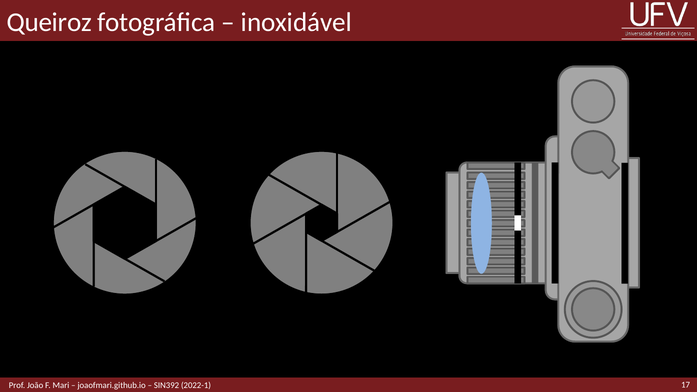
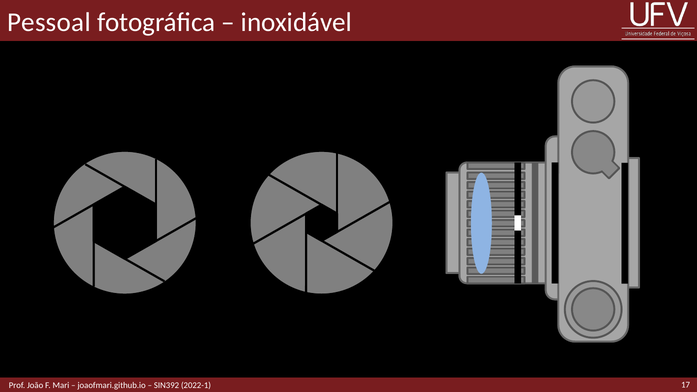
Queiroz: Queiroz -> Pessoal (49, 22)
